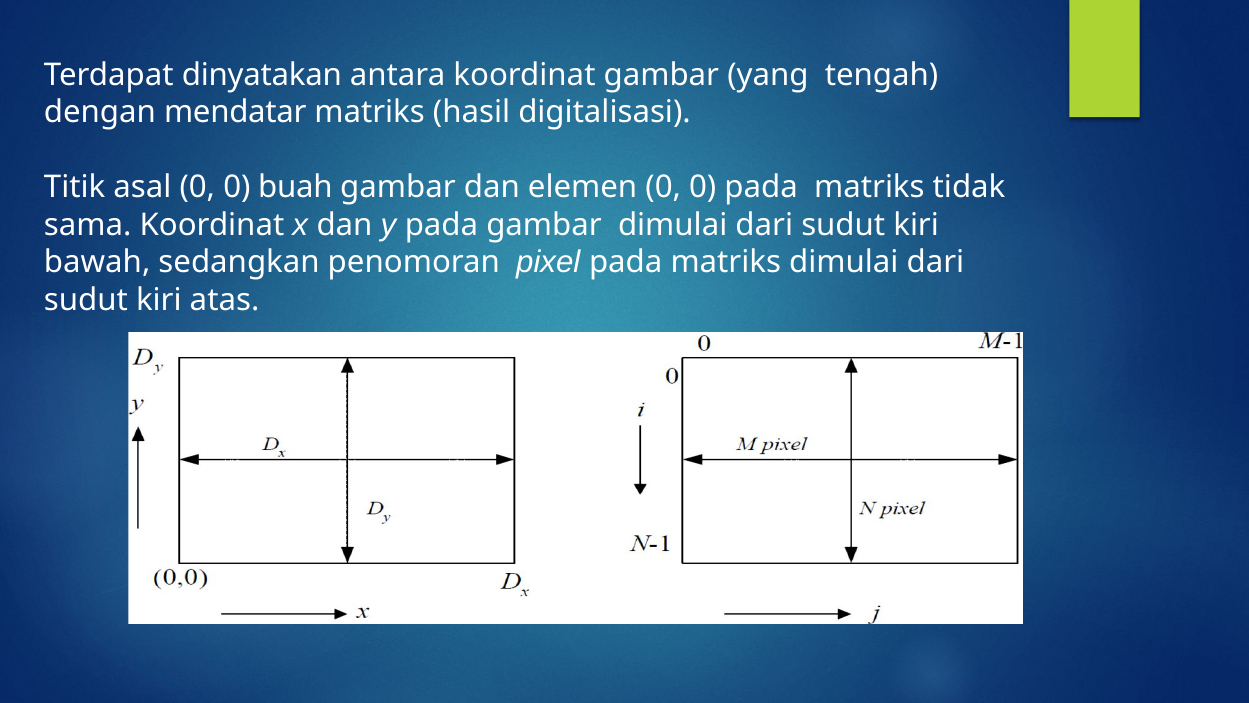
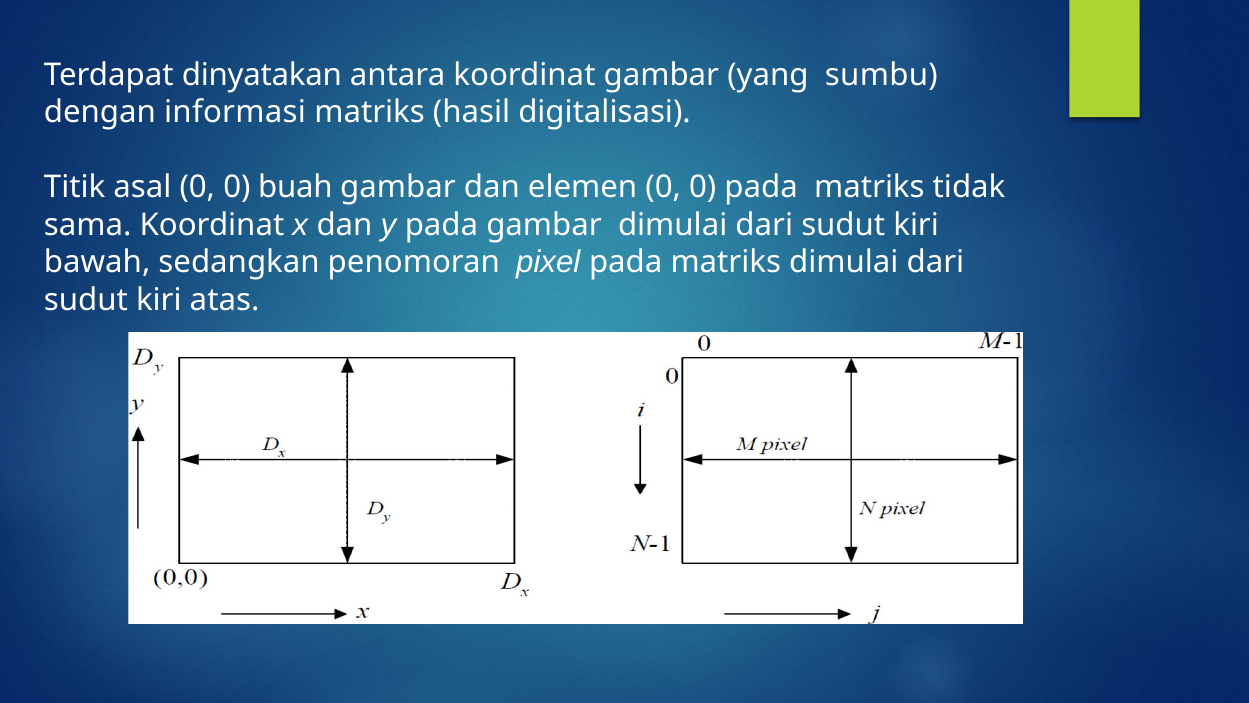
tengah: tengah -> sumbu (881, 75)
mendatar: mendatar -> informasi (235, 113)
